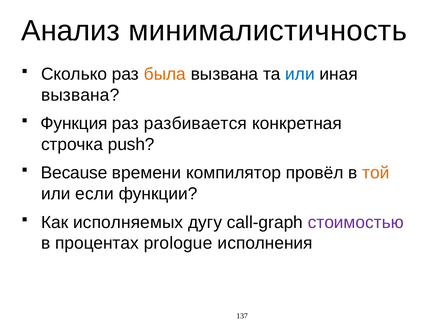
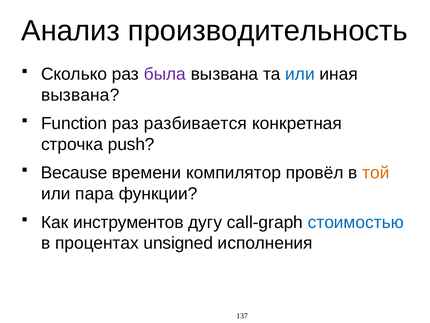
минималистичность: минималистичность -> производительность (268, 31)
была colour: orange -> purple (165, 74)
Функция: Функция -> Function (74, 123)
если: если -> пара (95, 193)
исполняемых: исполняемых -> инструментов (128, 222)
стоимостью colour: purple -> blue (356, 222)
prologue: prologue -> unsigned (178, 243)
